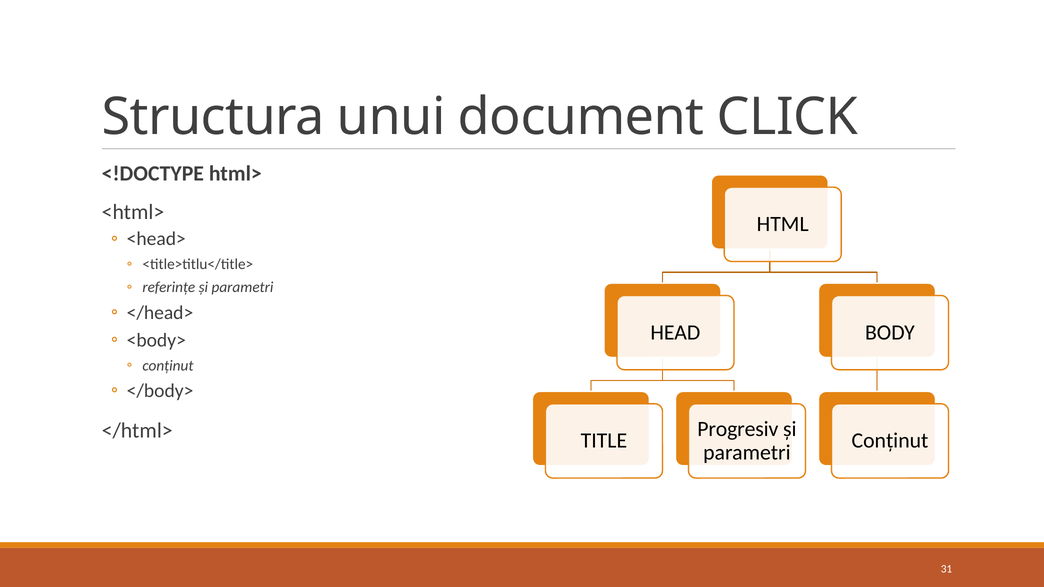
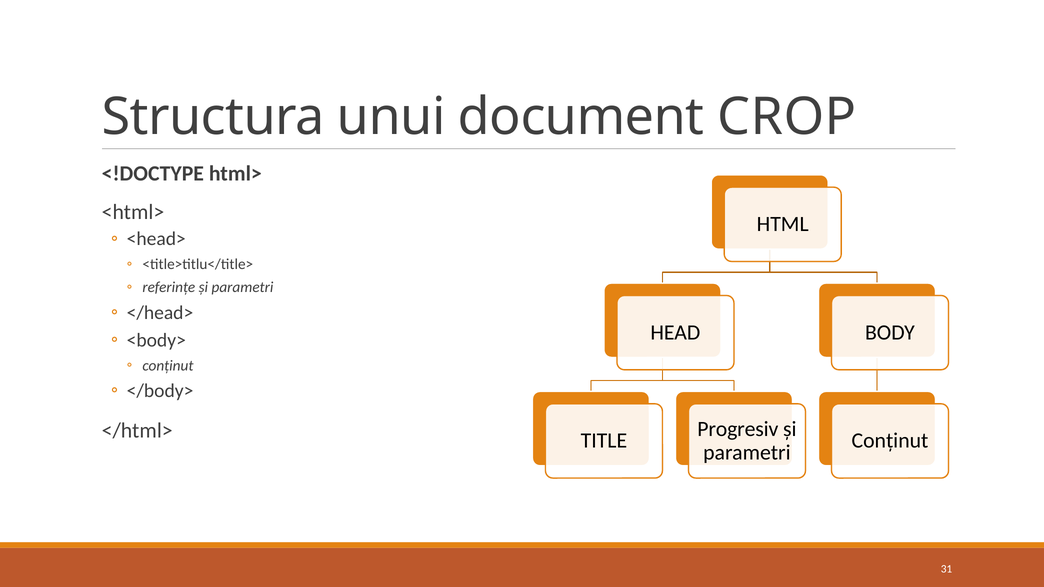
CLICK: CLICK -> CROP (787, 117)
